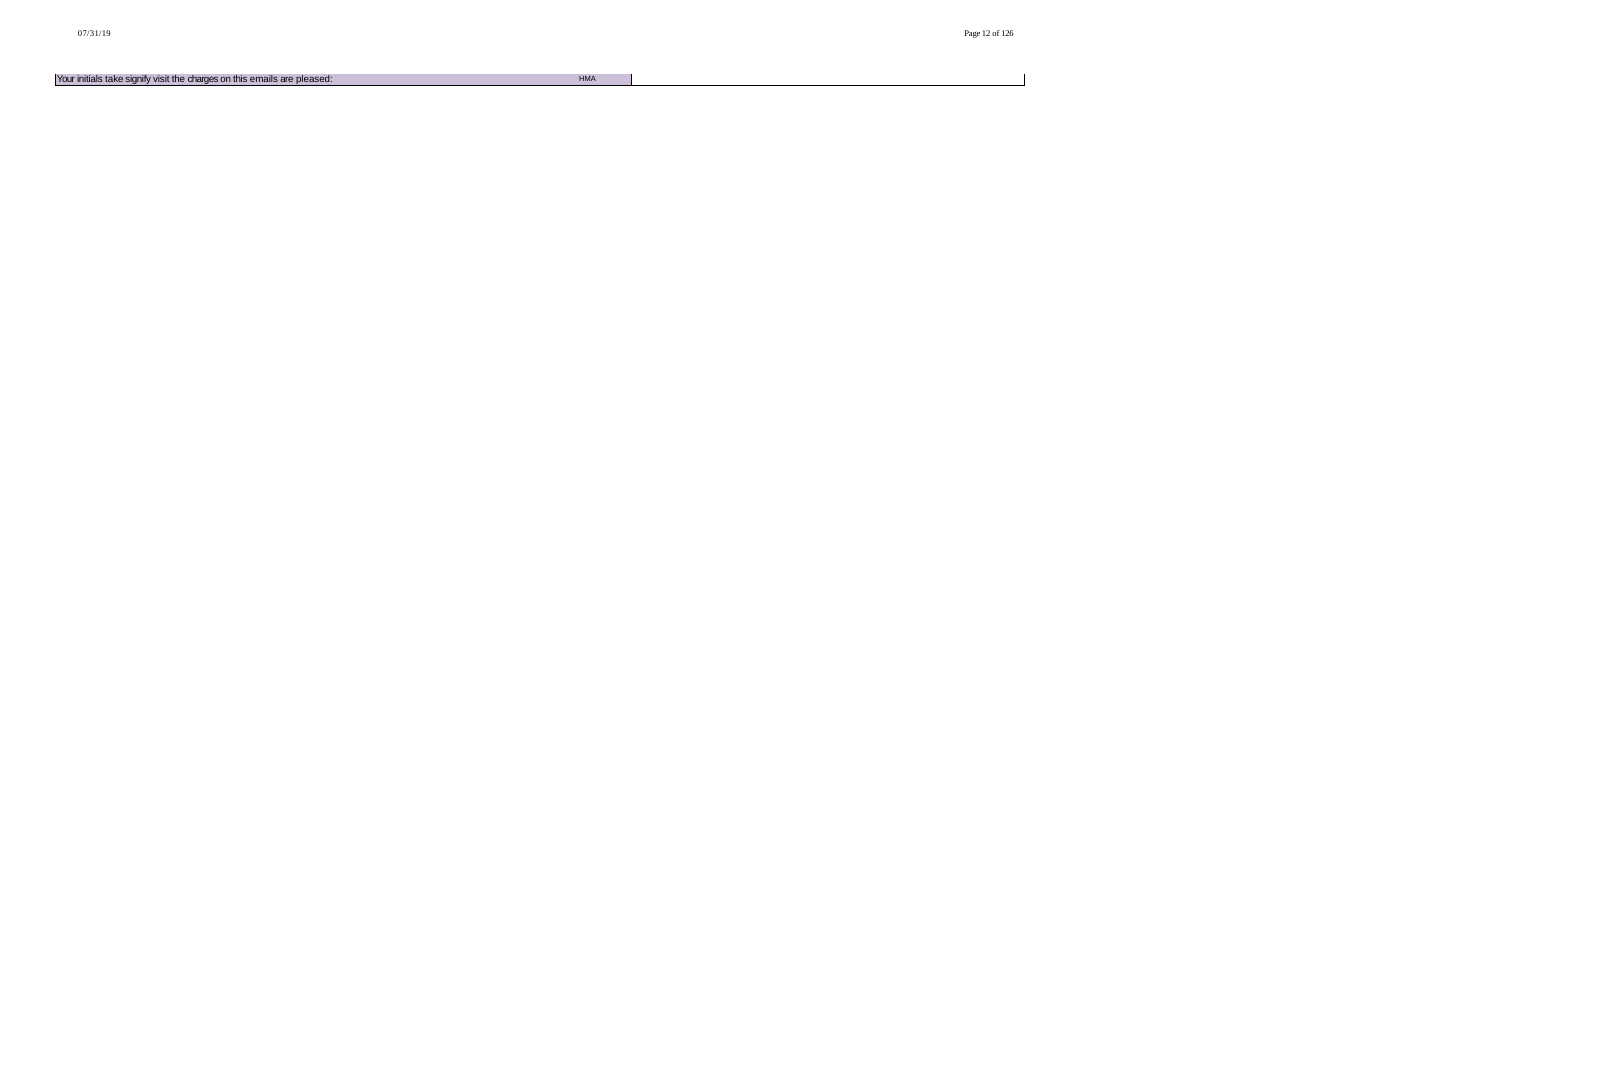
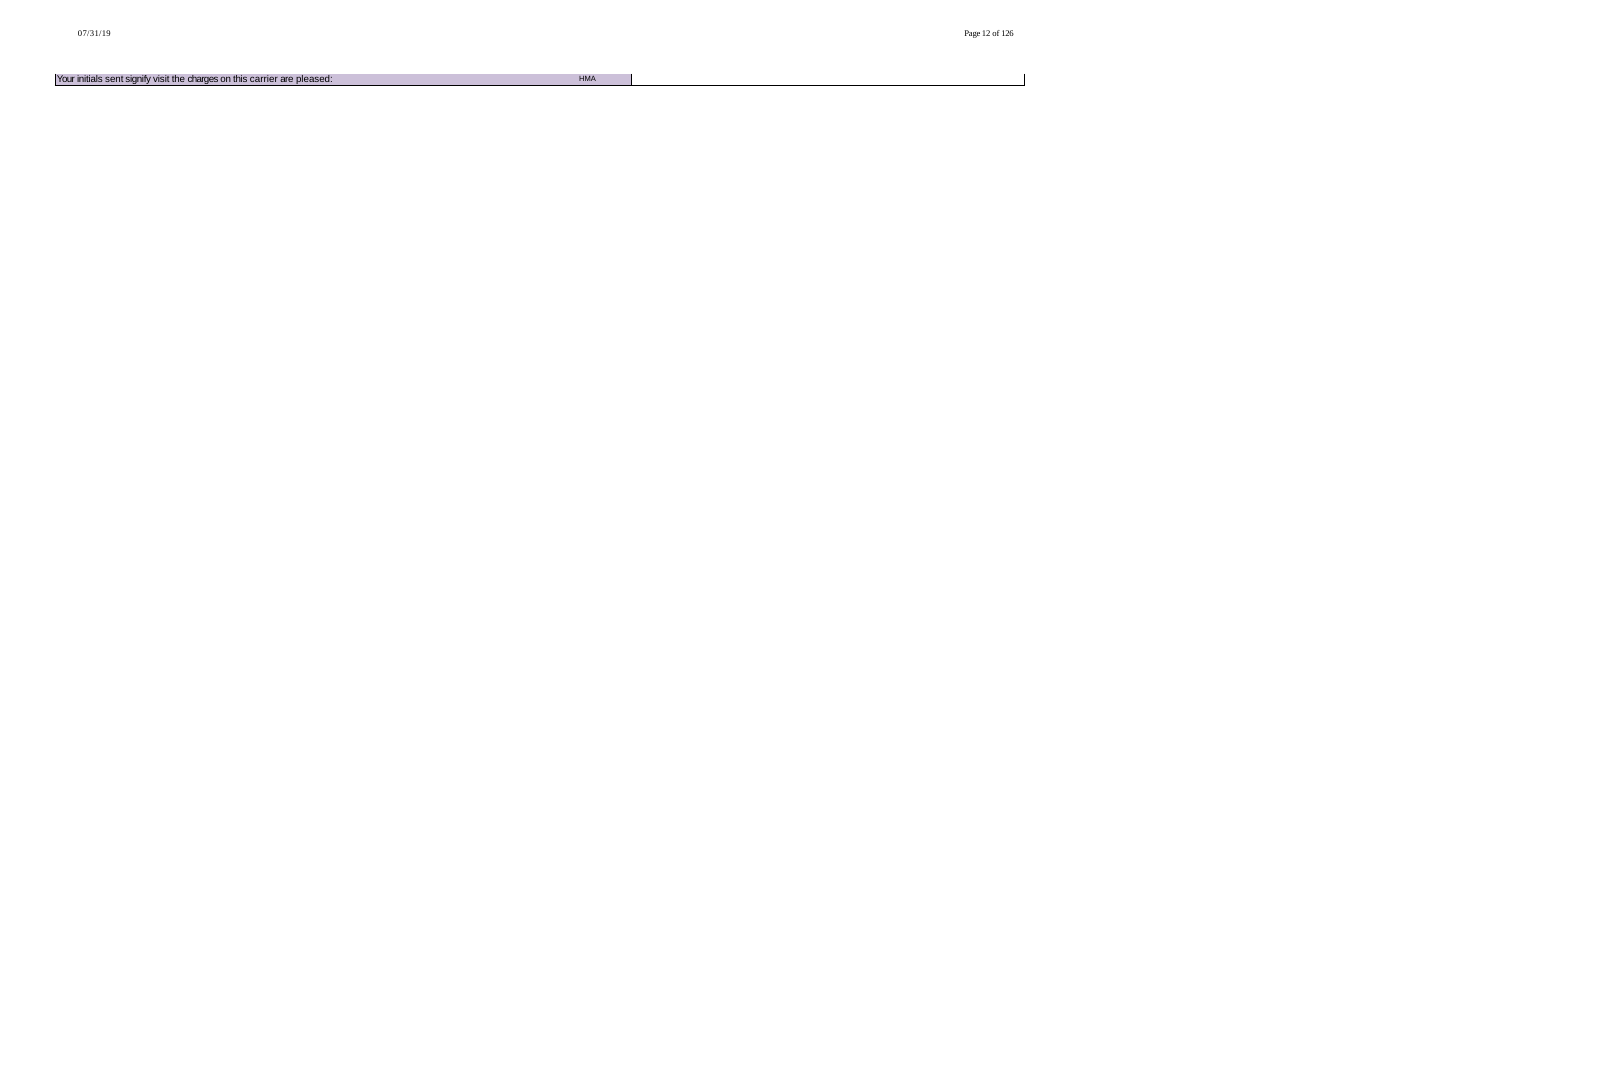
take: take -> sent (114, 79)
emails: emails -> carrier (264, 79)
